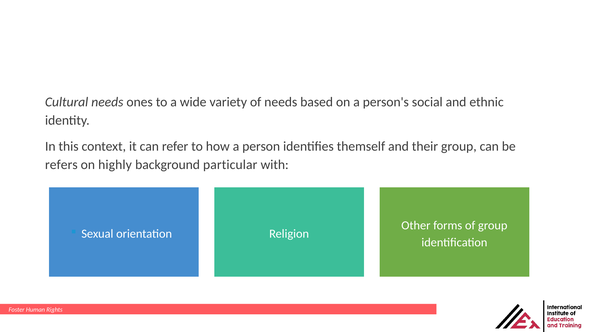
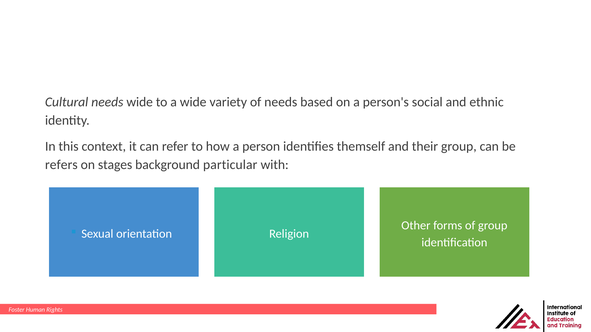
needs ones: ones -> wide (140, 102)
highly: highly -> stages (115, 165)
